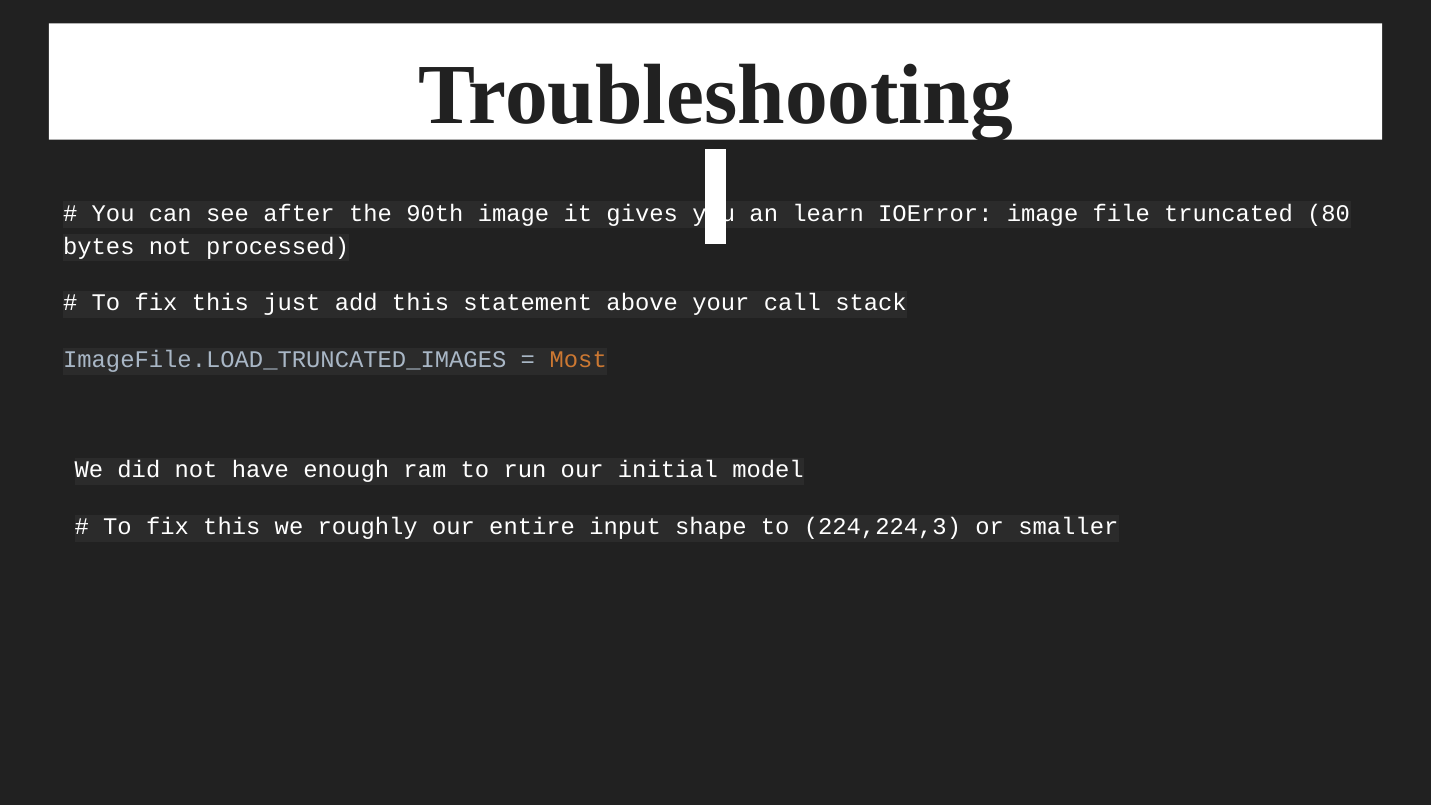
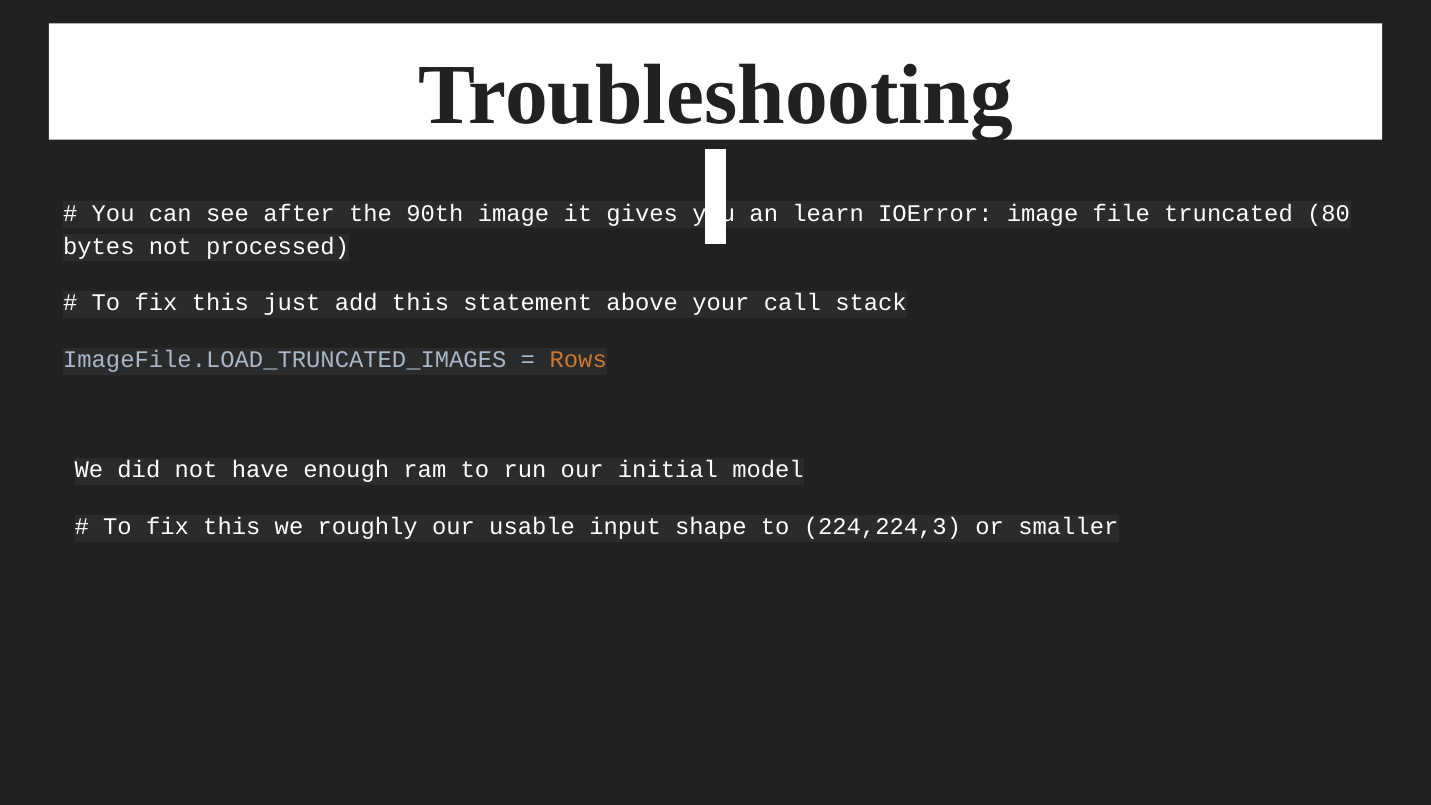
Most: Most -> Rows (578, 360)
entire: entire -> usable (532, 527)
